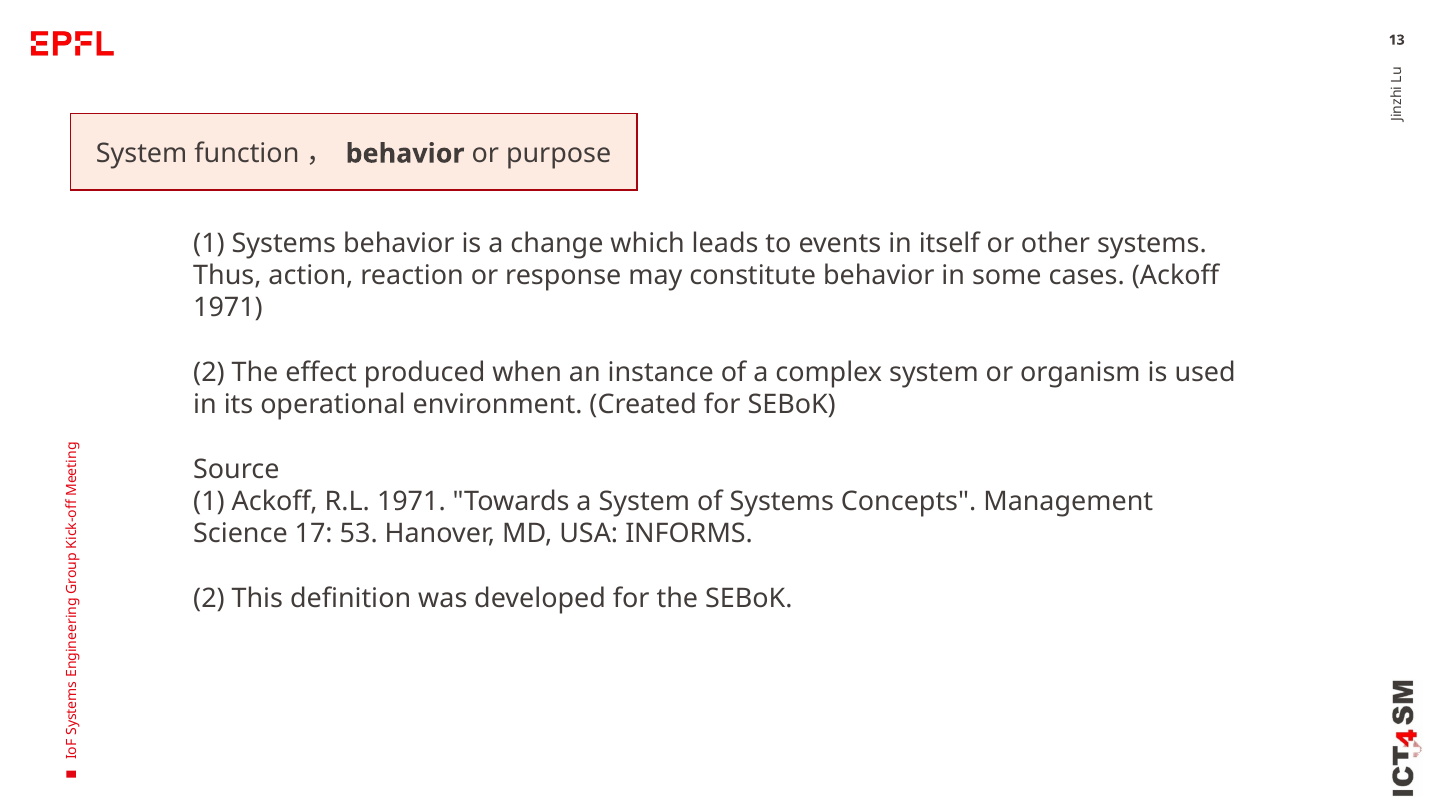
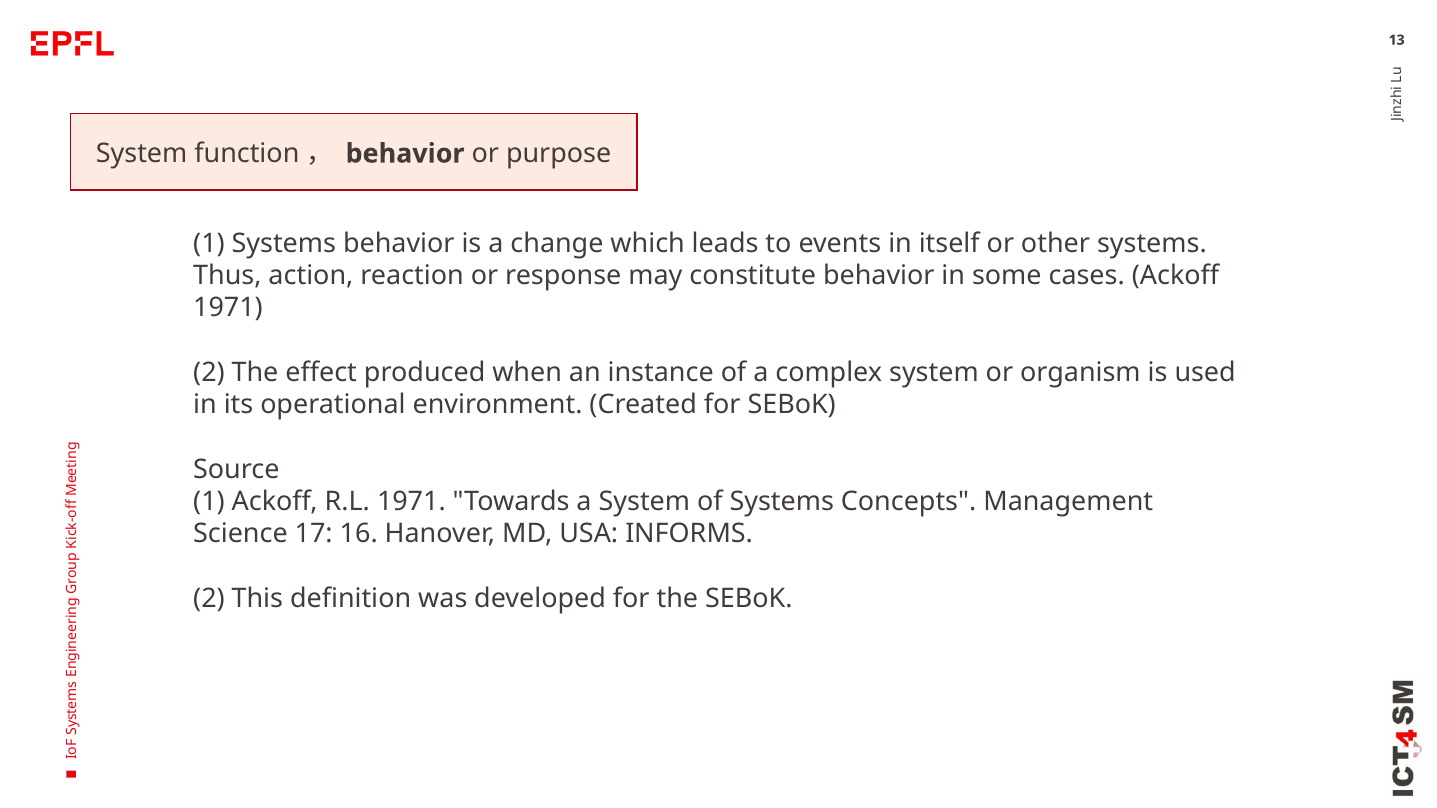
53: 53 -> 16 (359, 534)
